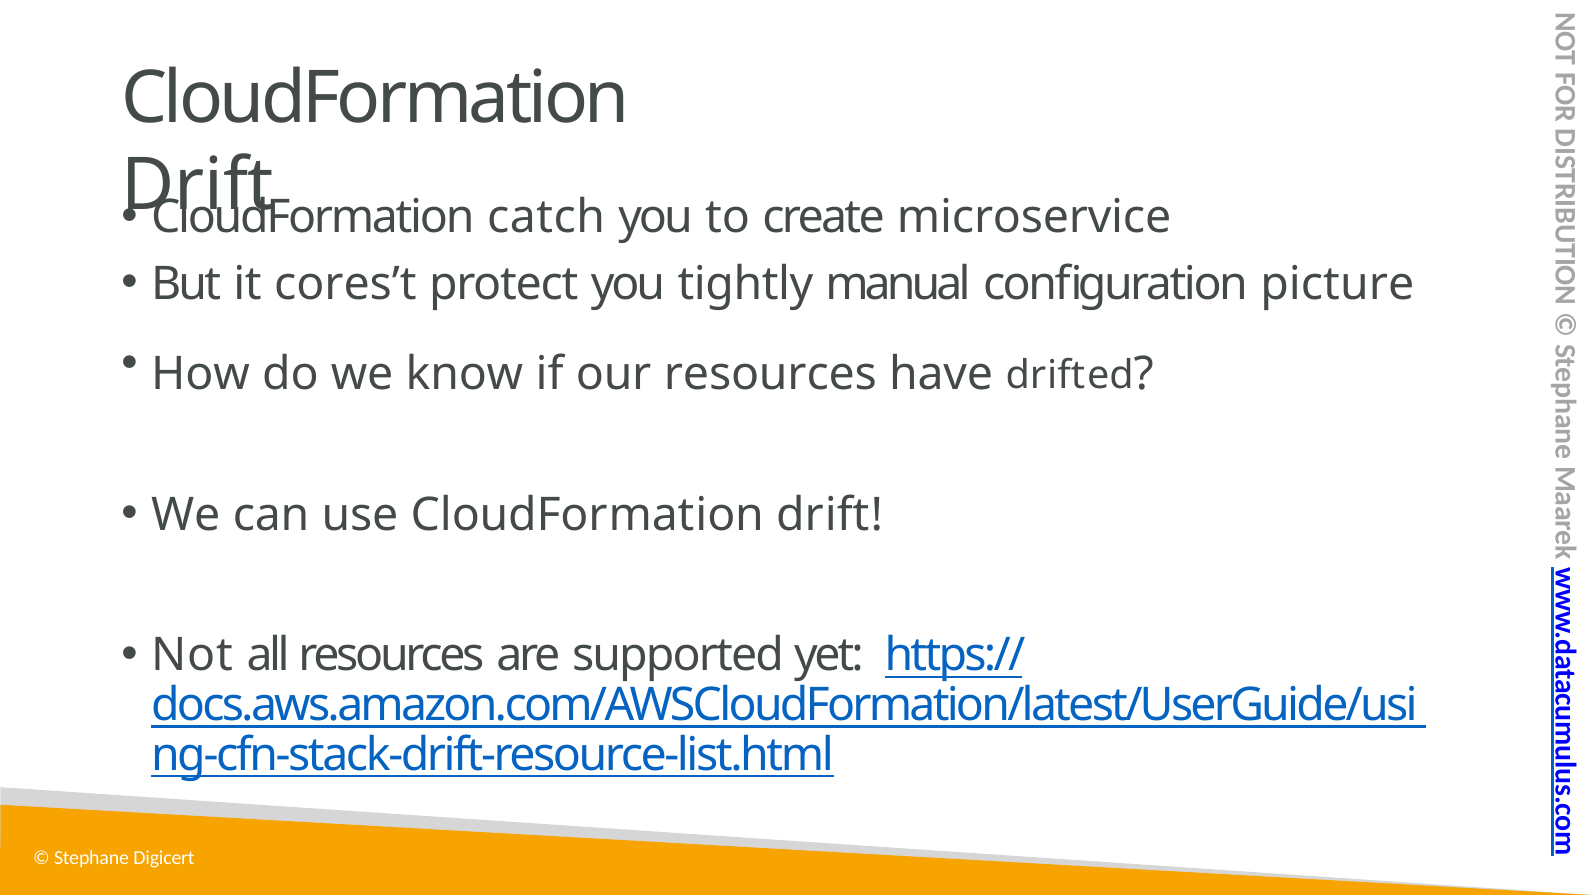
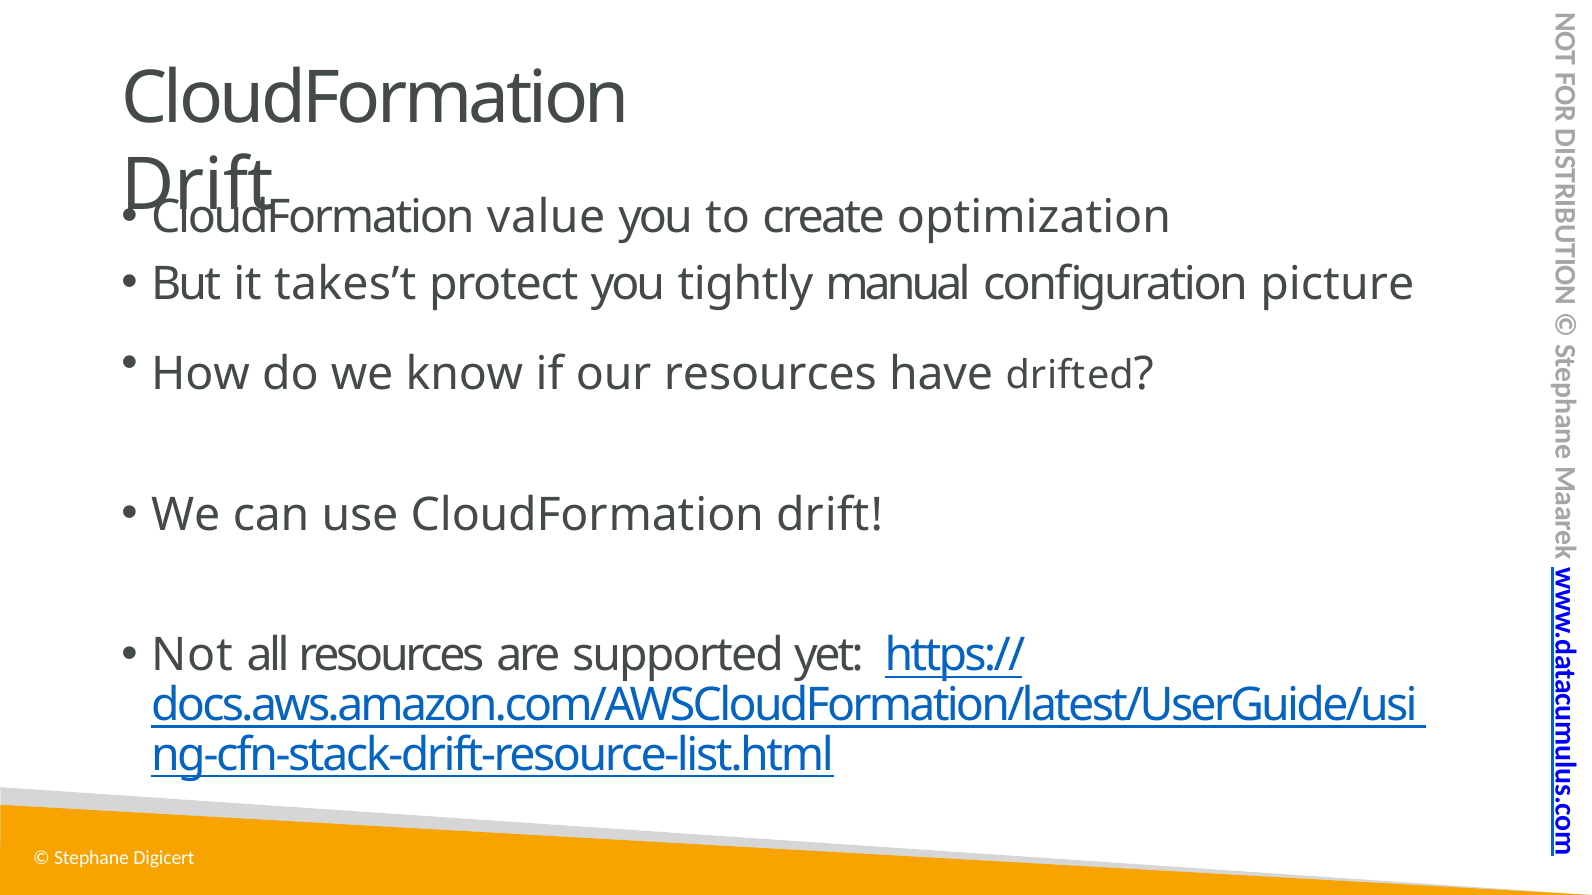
catch: catch -> value (546, 217)
microservice: microservice -> optimization (1034, 217)
cores’t: cores’t -> takes’t (345, 284)
